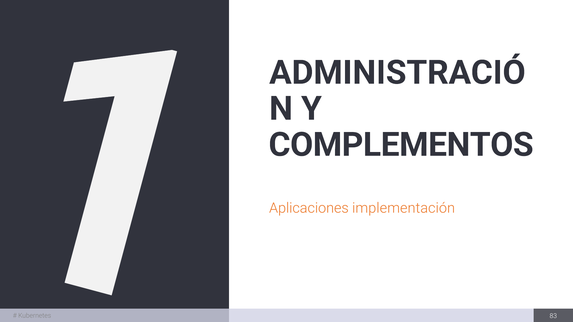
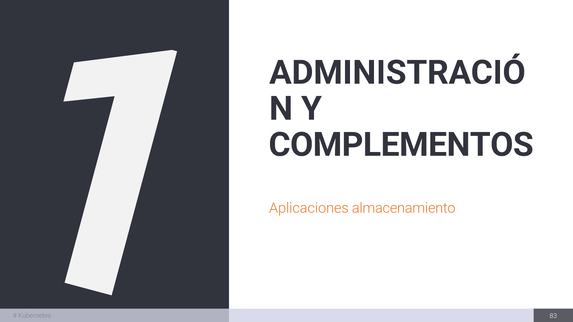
implementación: implementación -> almacenamiento (404, 208)
